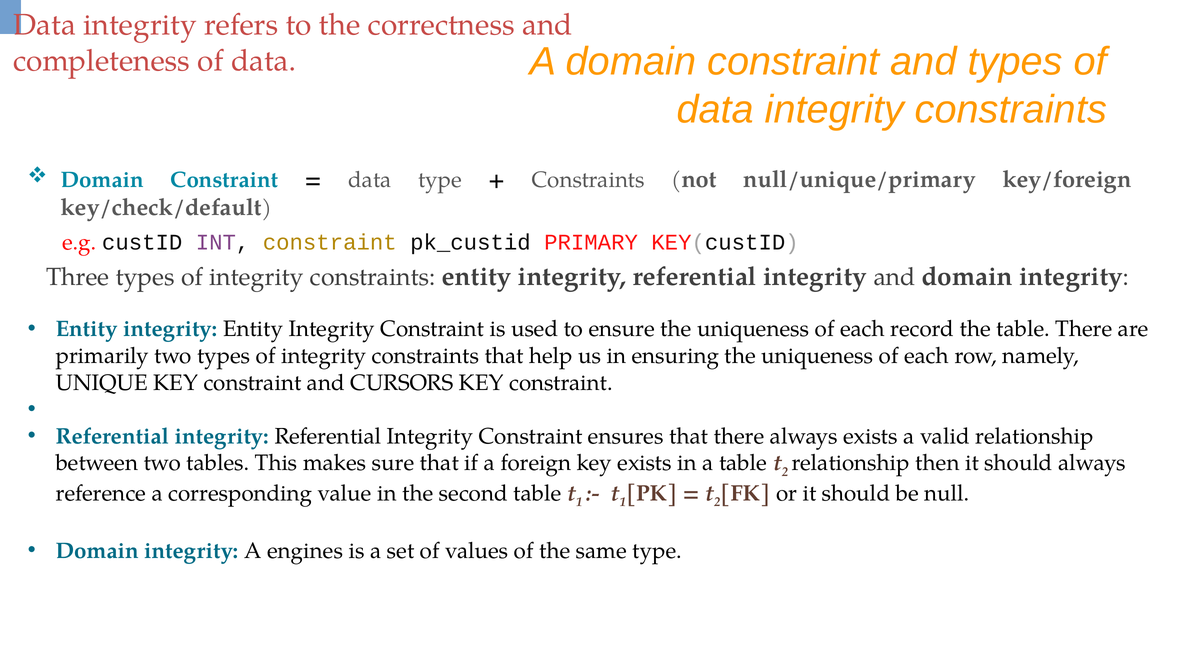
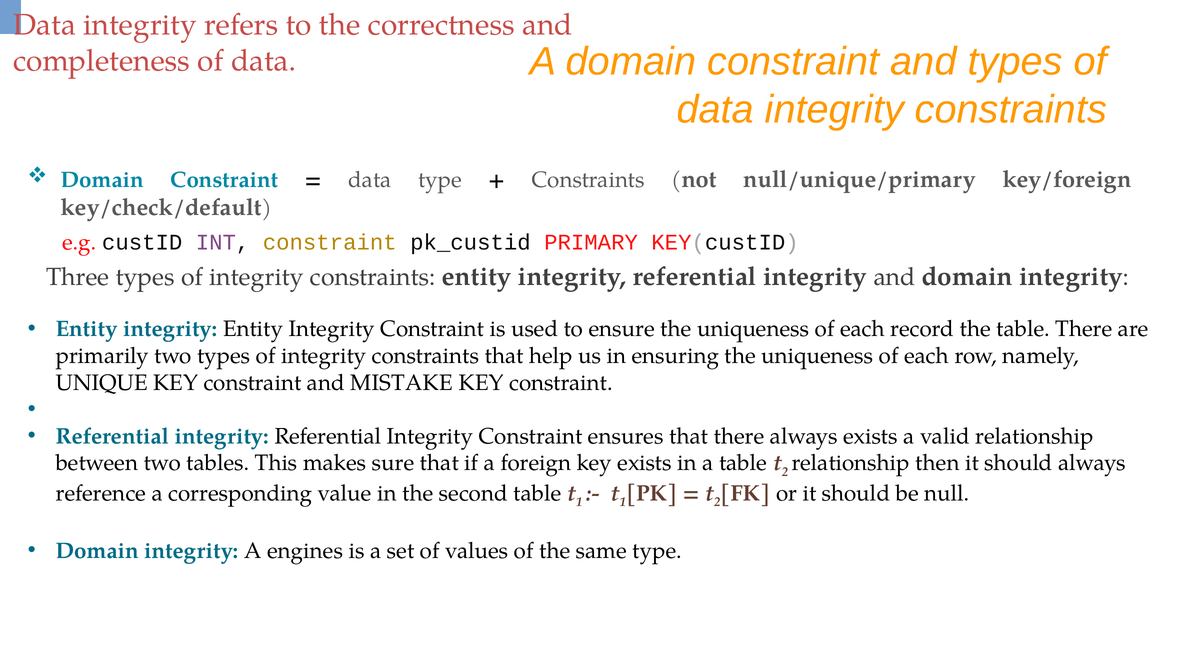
CURSORS: CURSORS -> MISTAKE (402, 383)
